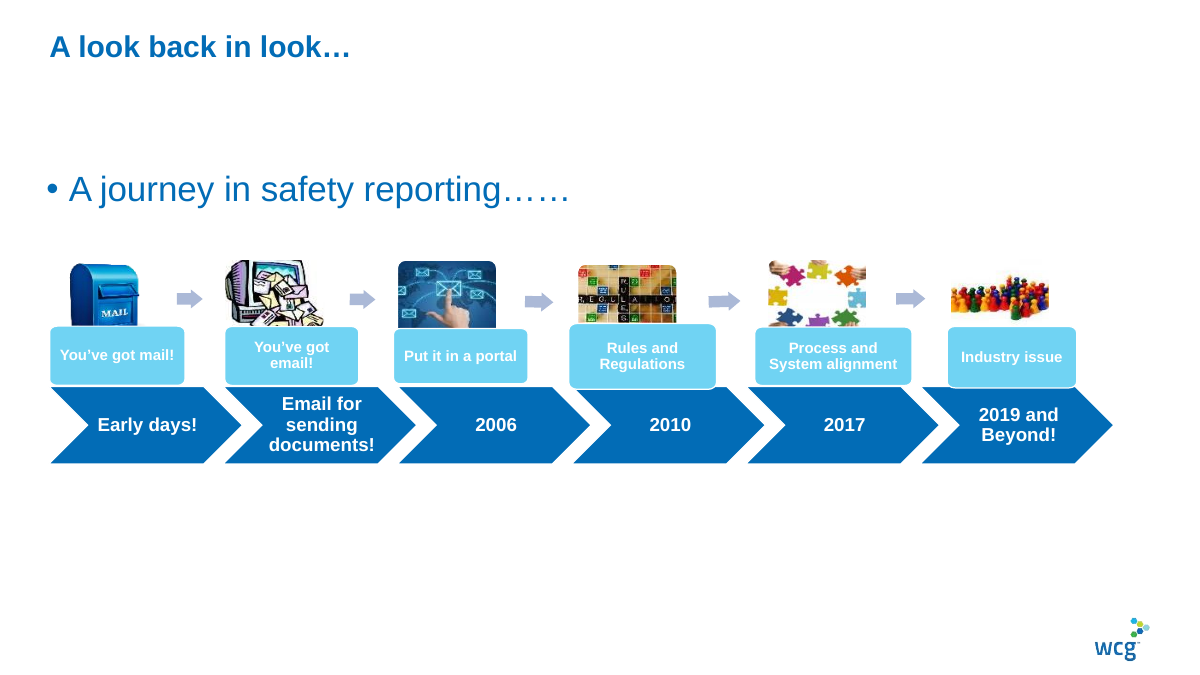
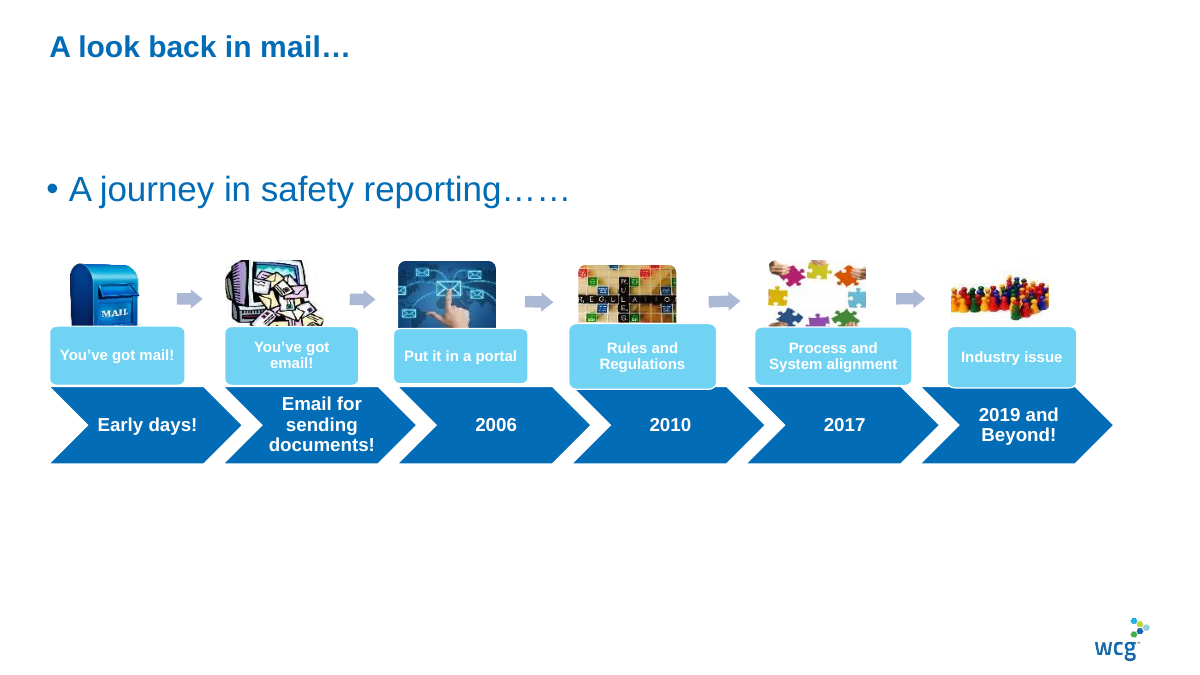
look…: look… -> mail… (306, 47)
